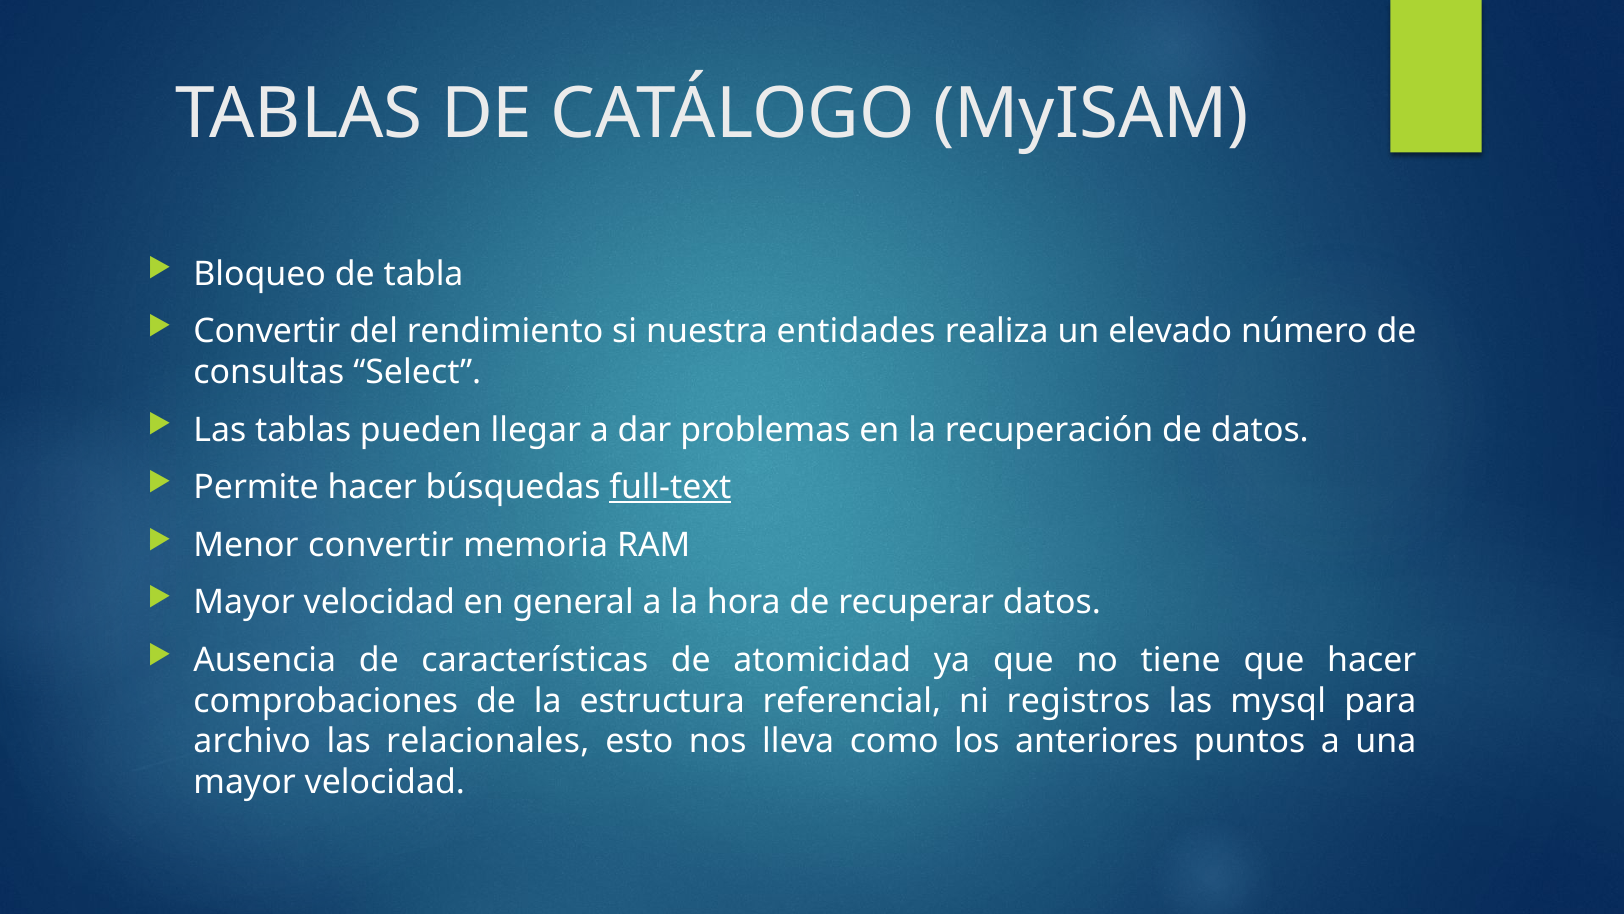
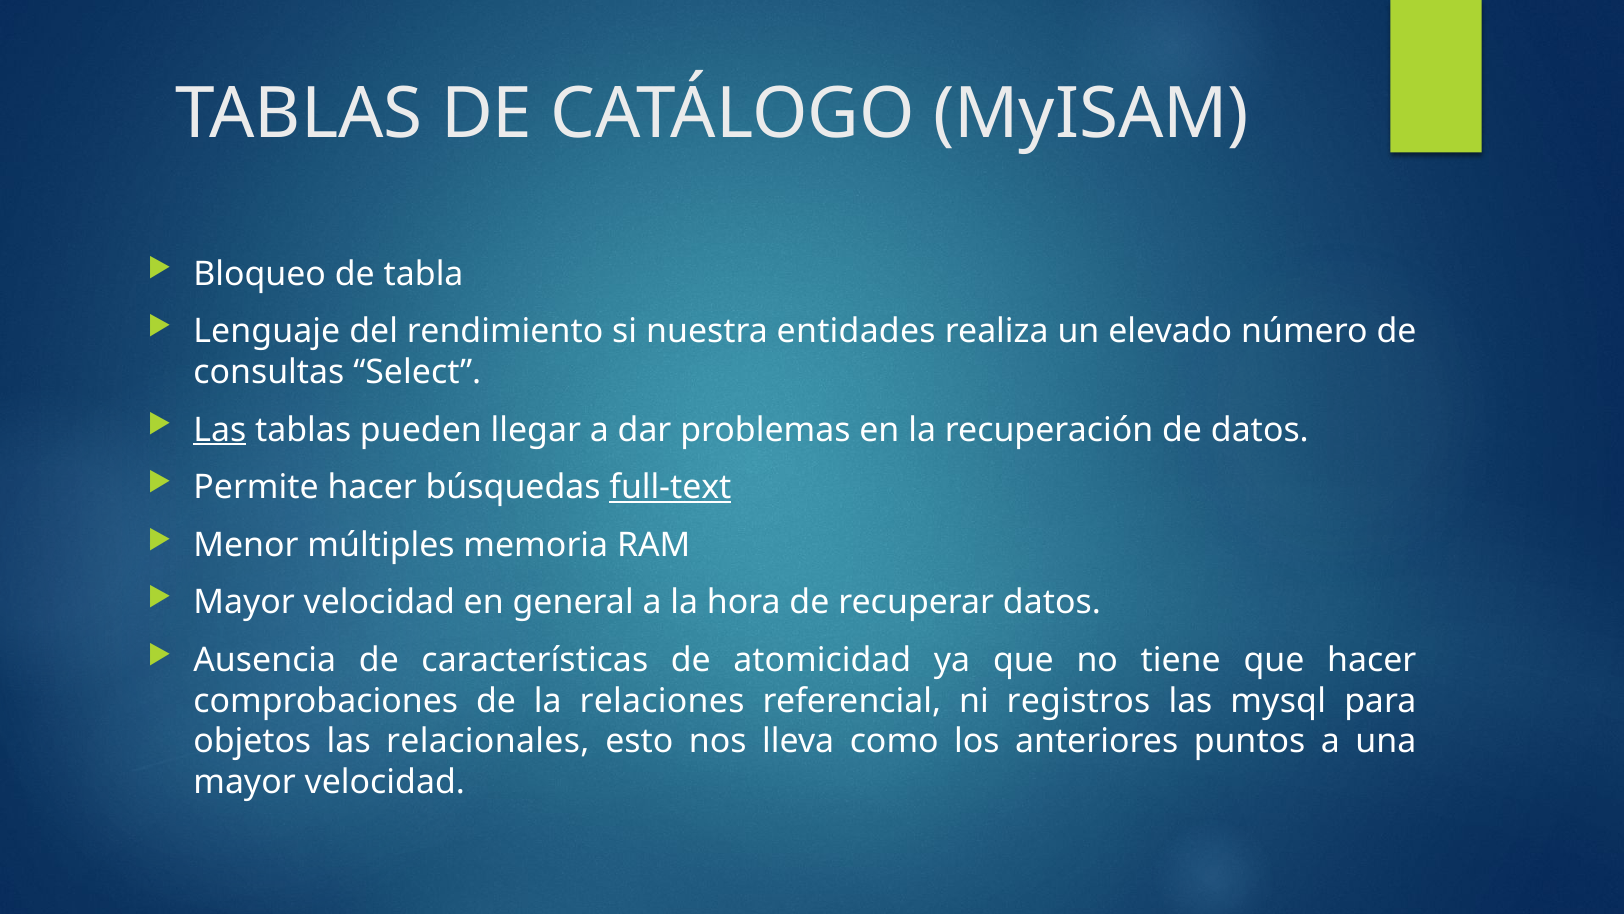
Convertir: Convertir -> Lenguaje (267, 331)
Las underline: none -> present (220, 430)
Menor convertir: convertir -> múltiples (381, 545)
estructura: estructura -> relaciones (662, 701)
archivo: archivo -> objetos (252, 741)
